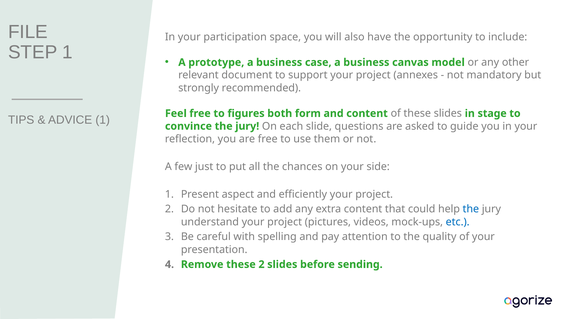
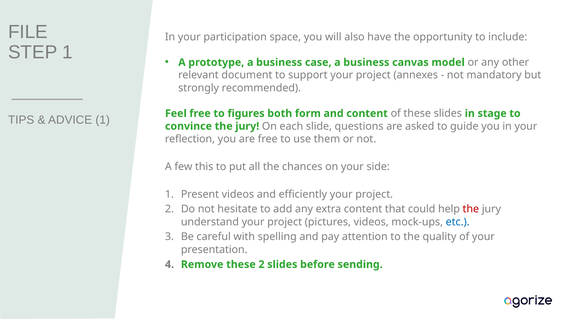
just: just -> this (204, 167)
Present aspect: aspect -> videos (238, 194)
the colour: blue -> red (471, 209)
